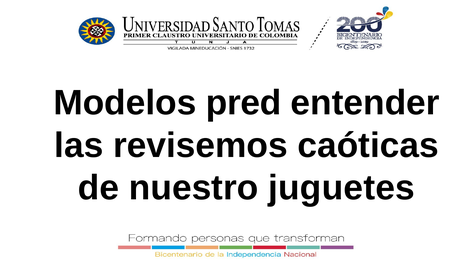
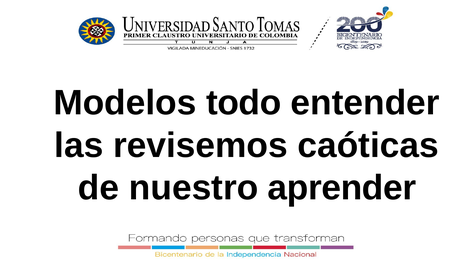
pred: pred -> todo (244, 103)
juguetes: juguetes -> aprender (342, 188)
